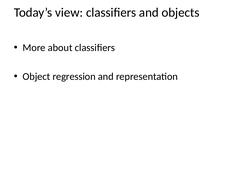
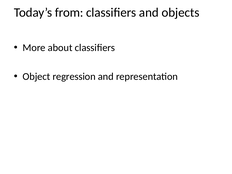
view: view -> from (69, 12)
